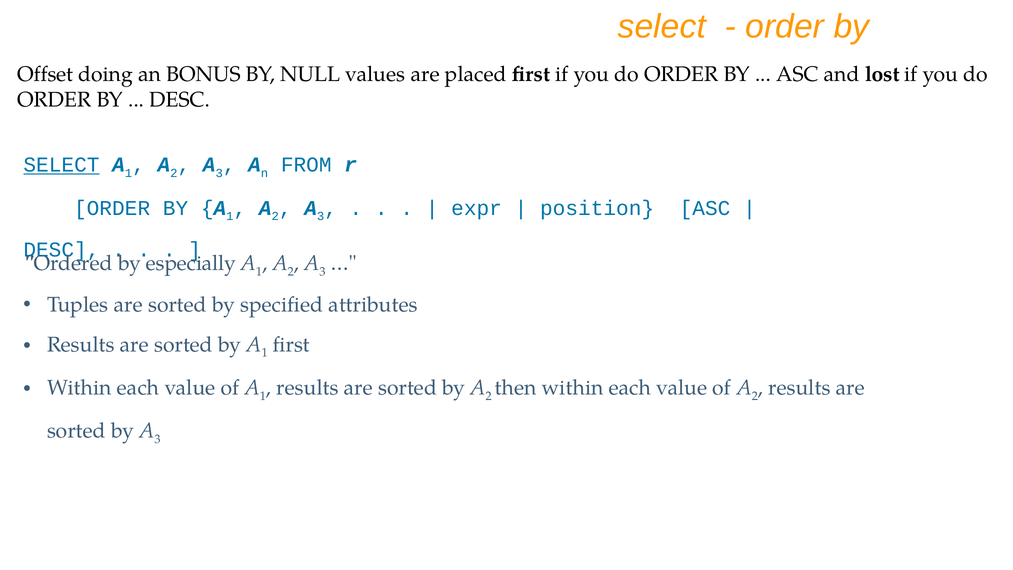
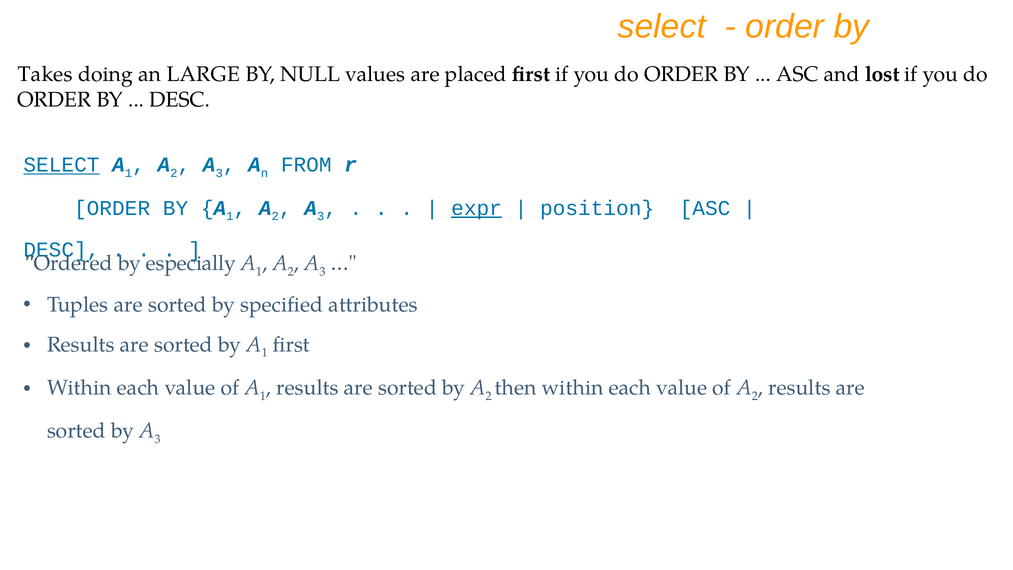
Offset: Offset -> Takes (45, 74)
BONUS: BONUS -> LARGE (203, 74)
expr underline: none -> present (477, 208)
